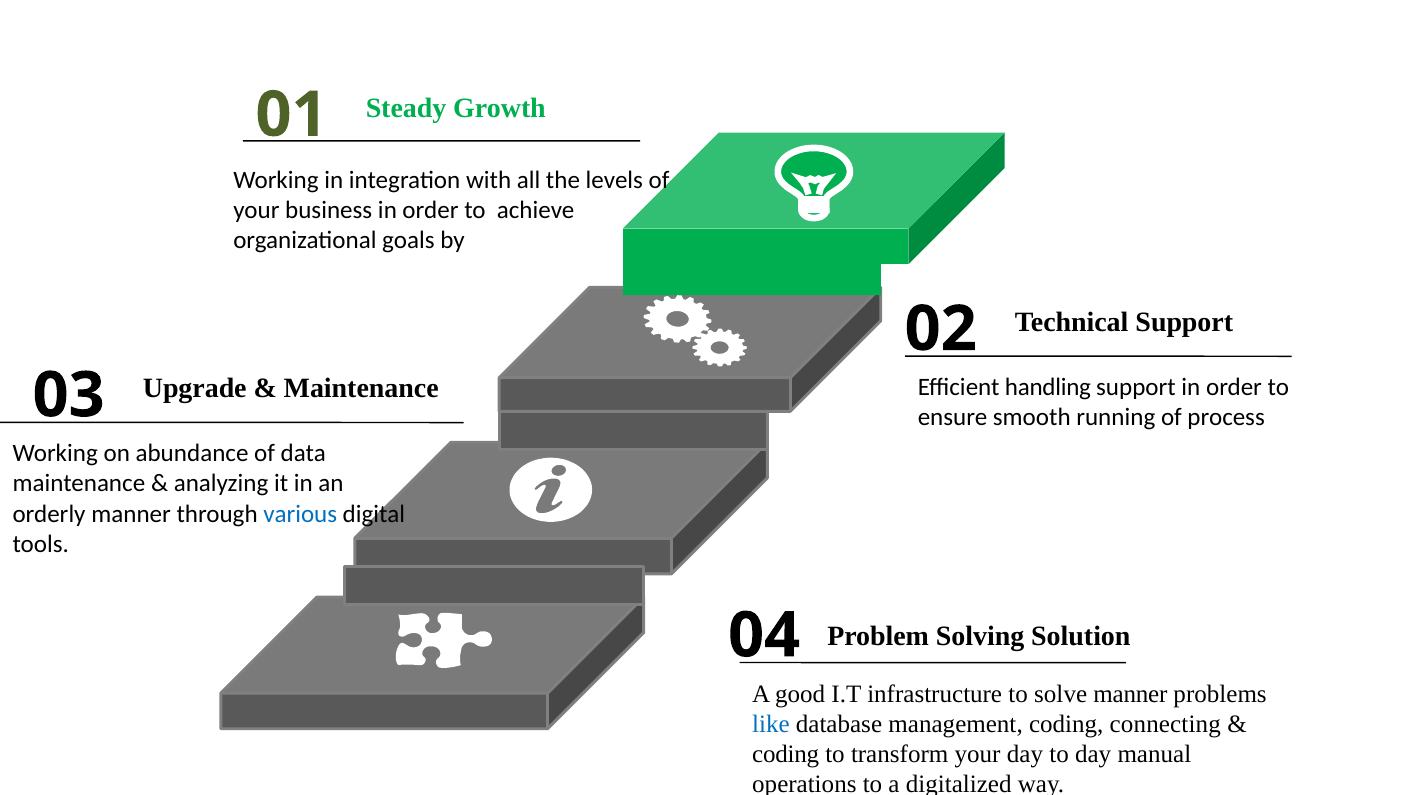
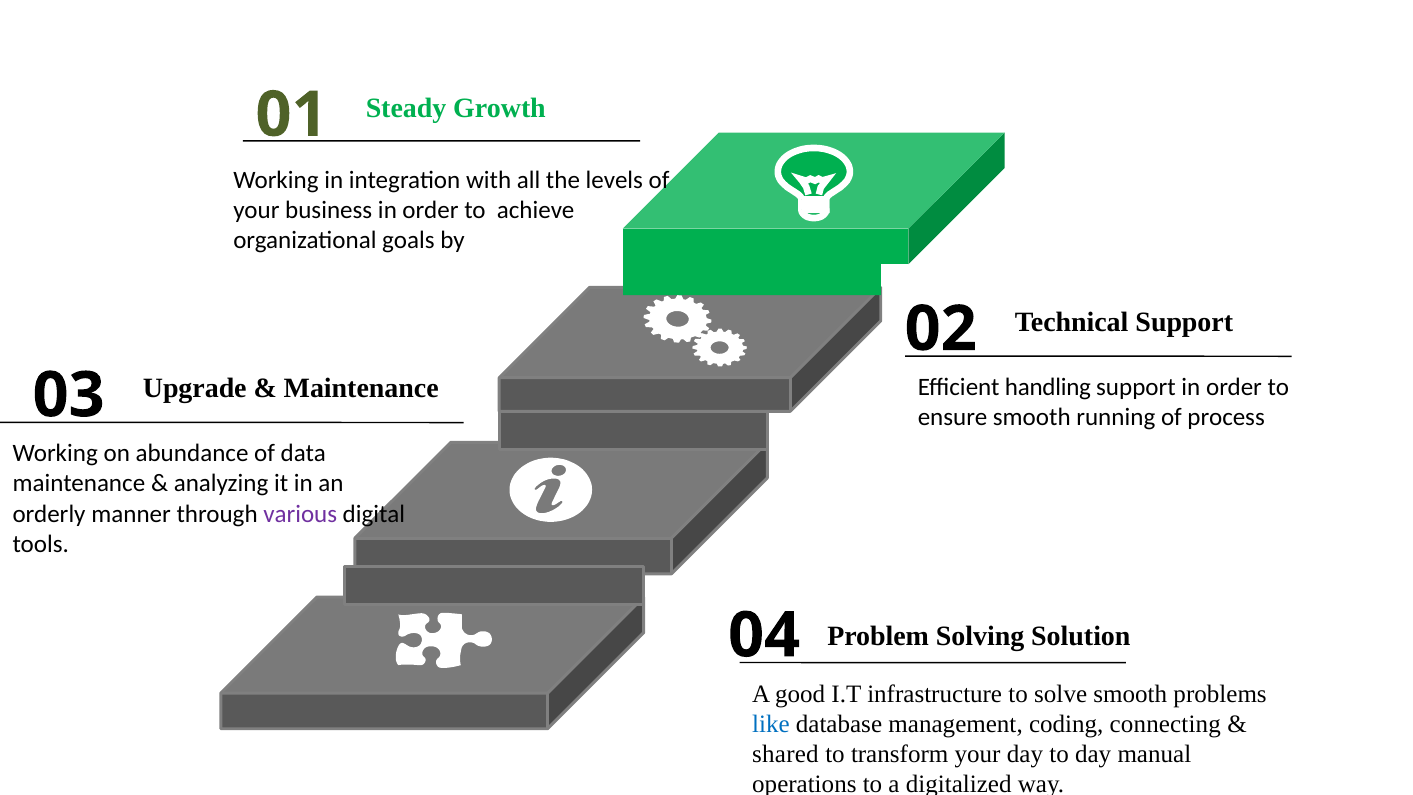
various colour: blue -> purple (300, 514)
solve manner: manner -> smooth (1130, 694)
coding: coding -> shared (785, 754)
